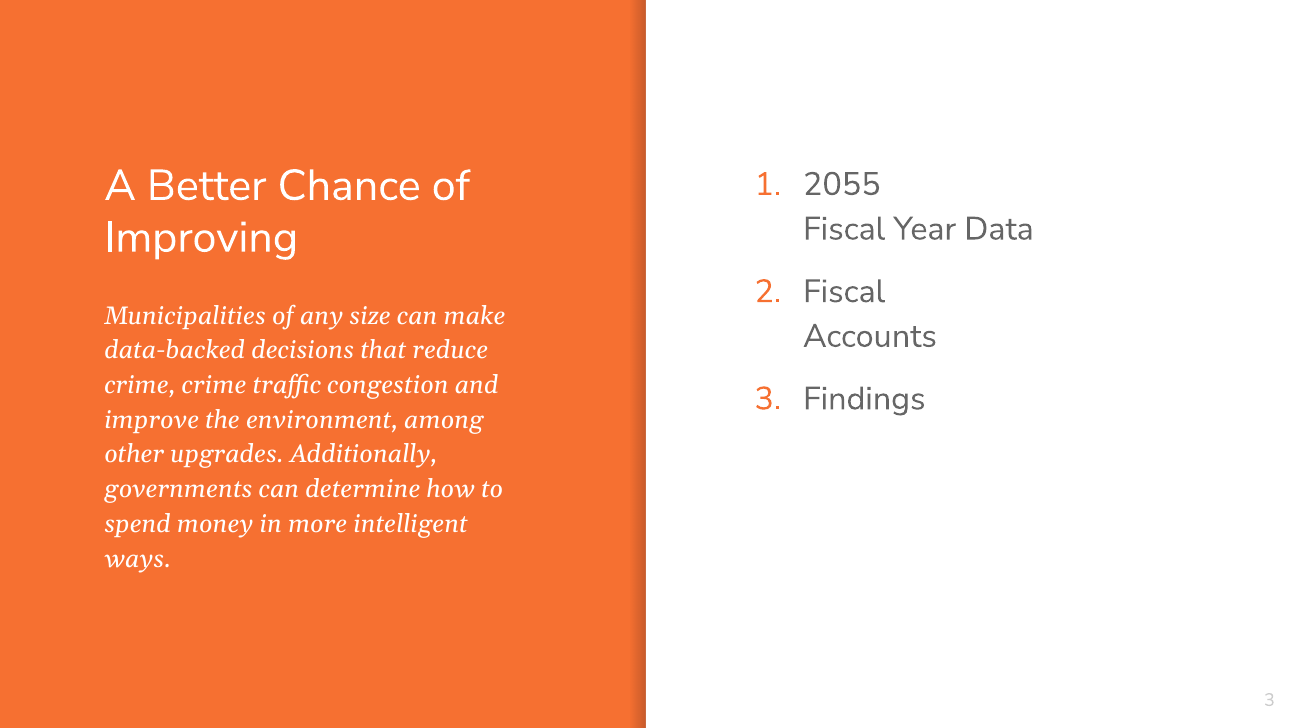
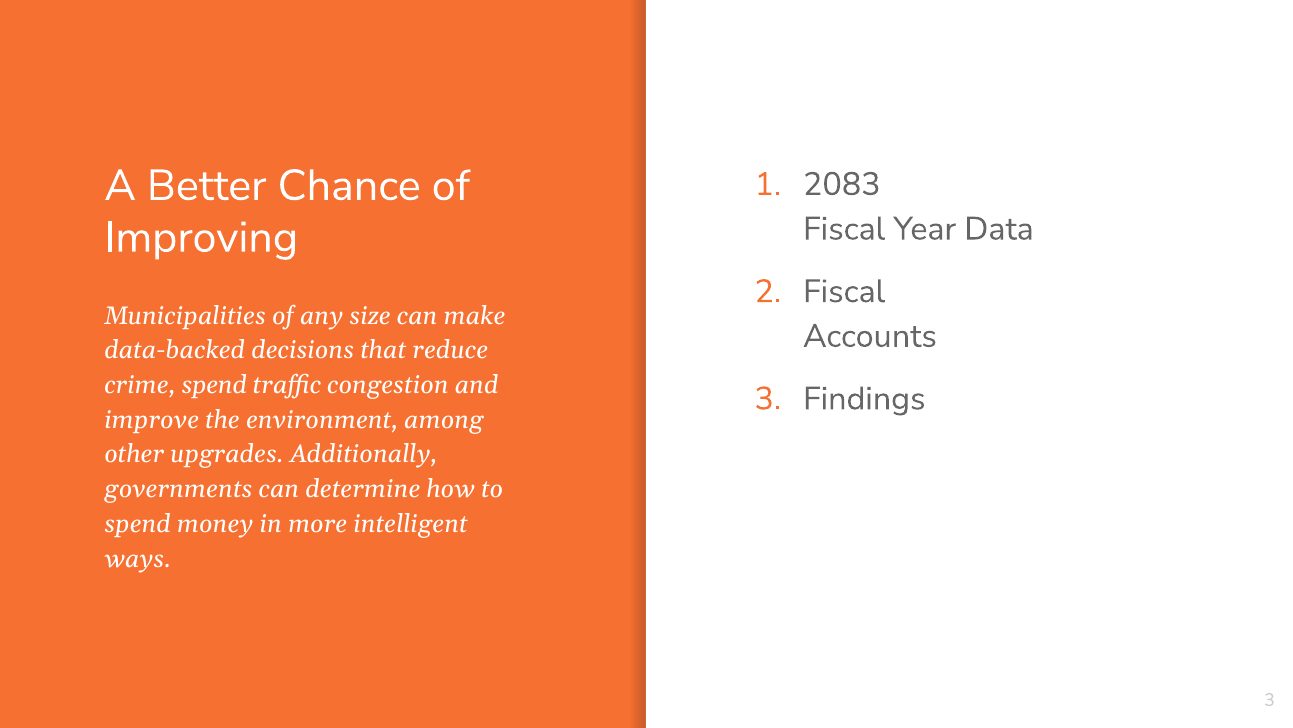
2055: 2055 -> 2083 (842, 184)
crime crime: crime -> spend (214, 385)
